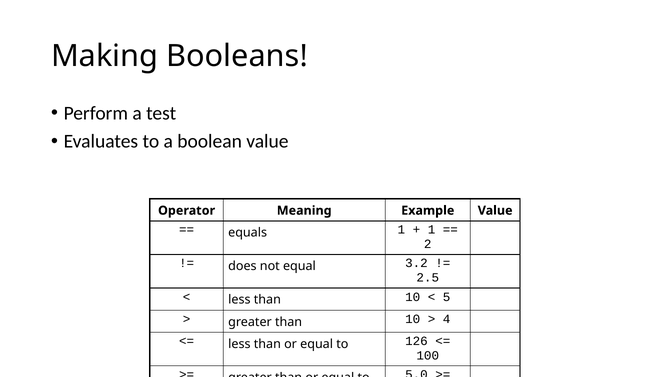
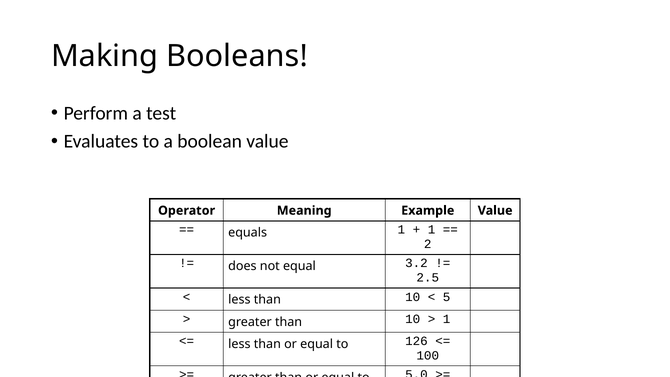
4: 4 -> 1 (447, 319)
